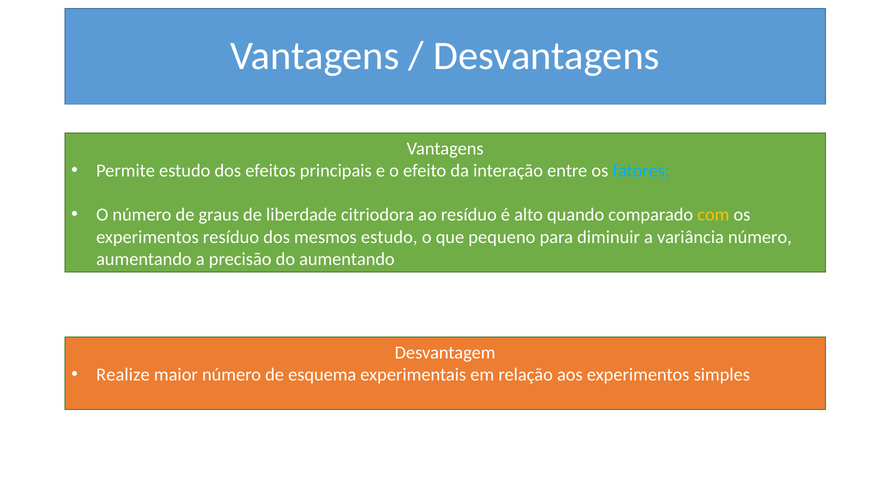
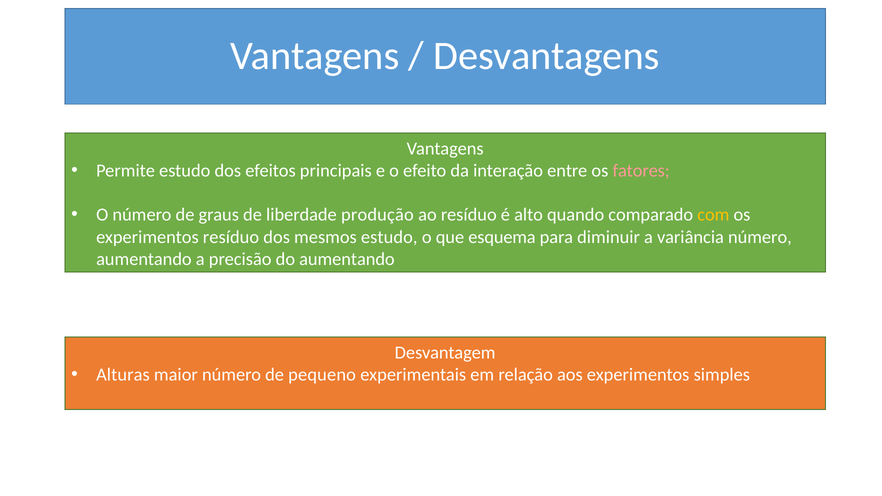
fatores colour: light blue -> pink (641, 171)
citriodora: citriodora -> produção (377, 215)
pequeno: pequeno -> esquema (502, 237)
Realize: Realize -> Alturas (123, 375)
esquema: esquema -> pequeno (322, 375)
